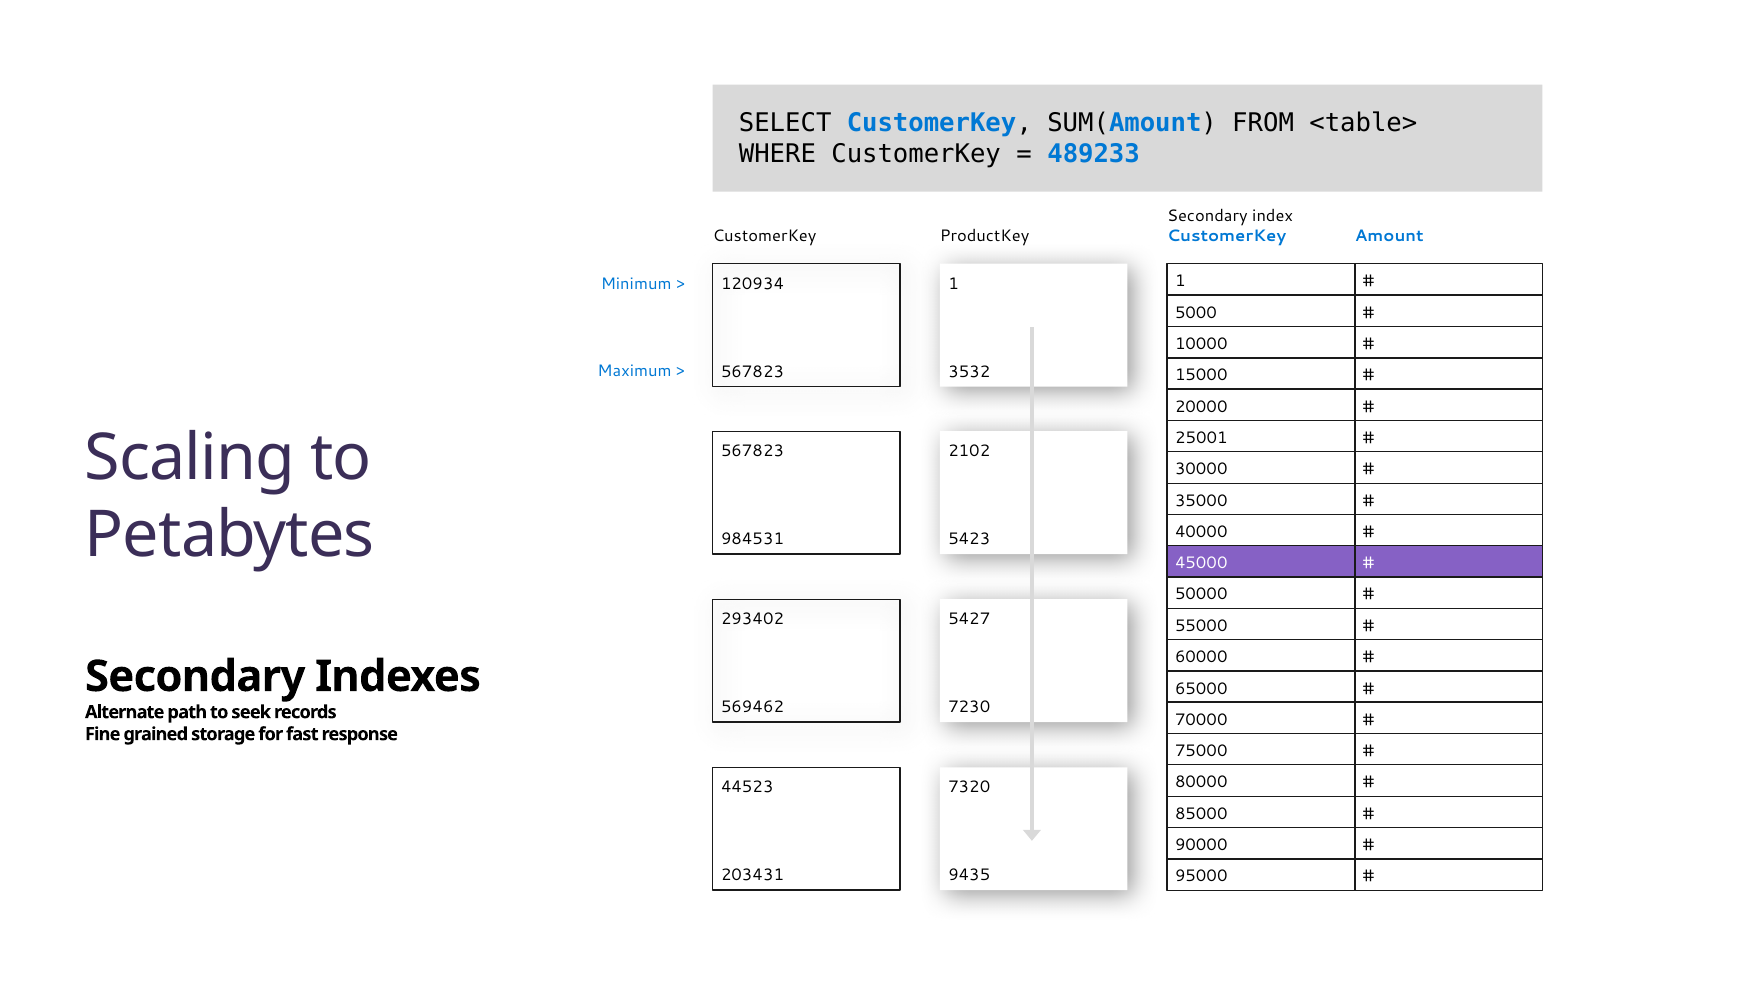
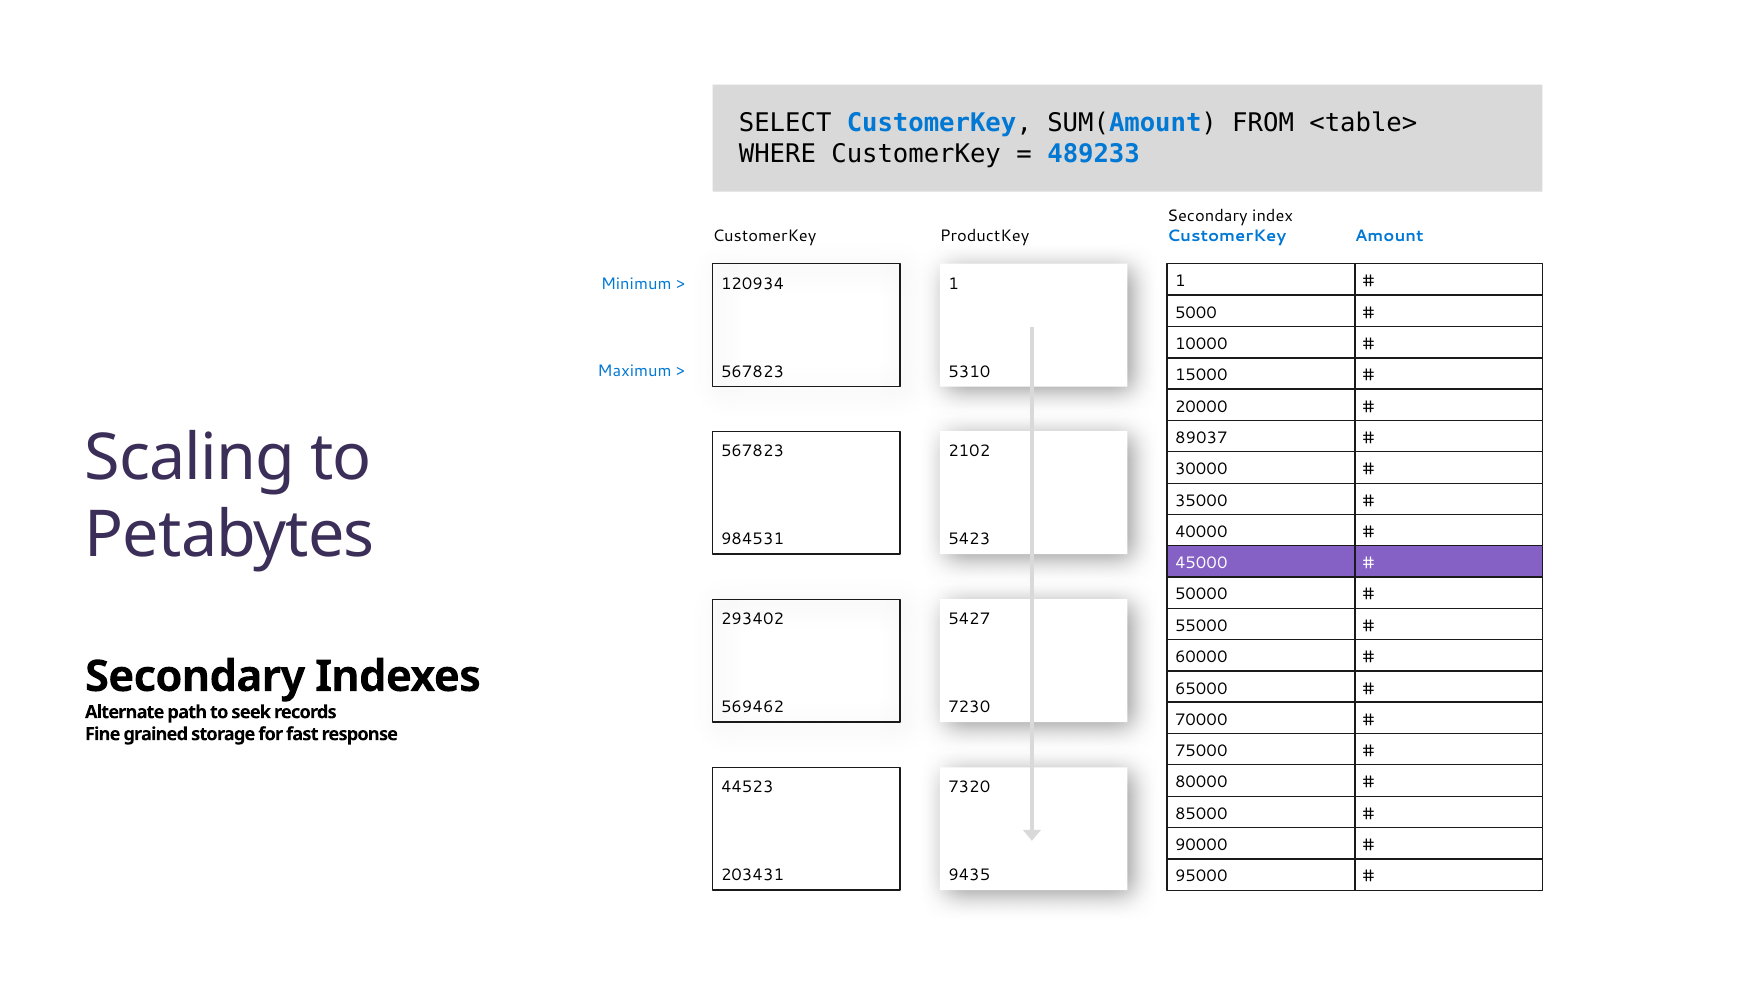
3532: 3532 -> 5310 (969, 372)
25001: 25001 -> 89037 (1201, 438)
